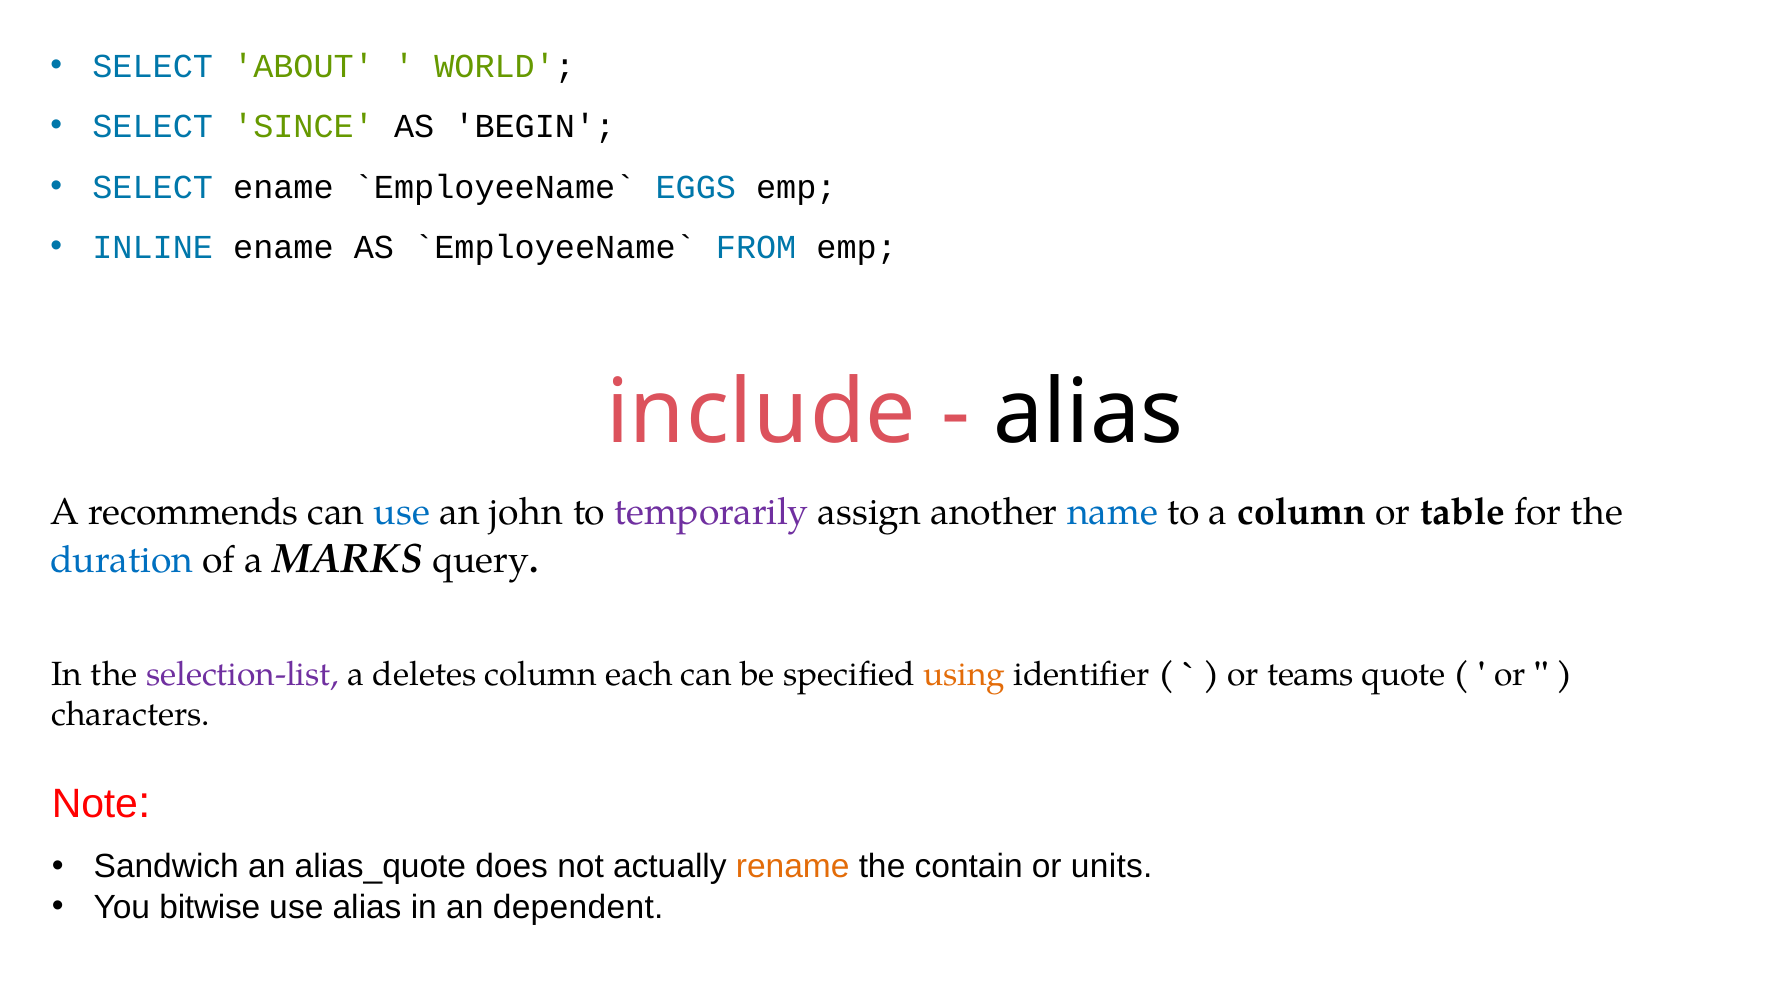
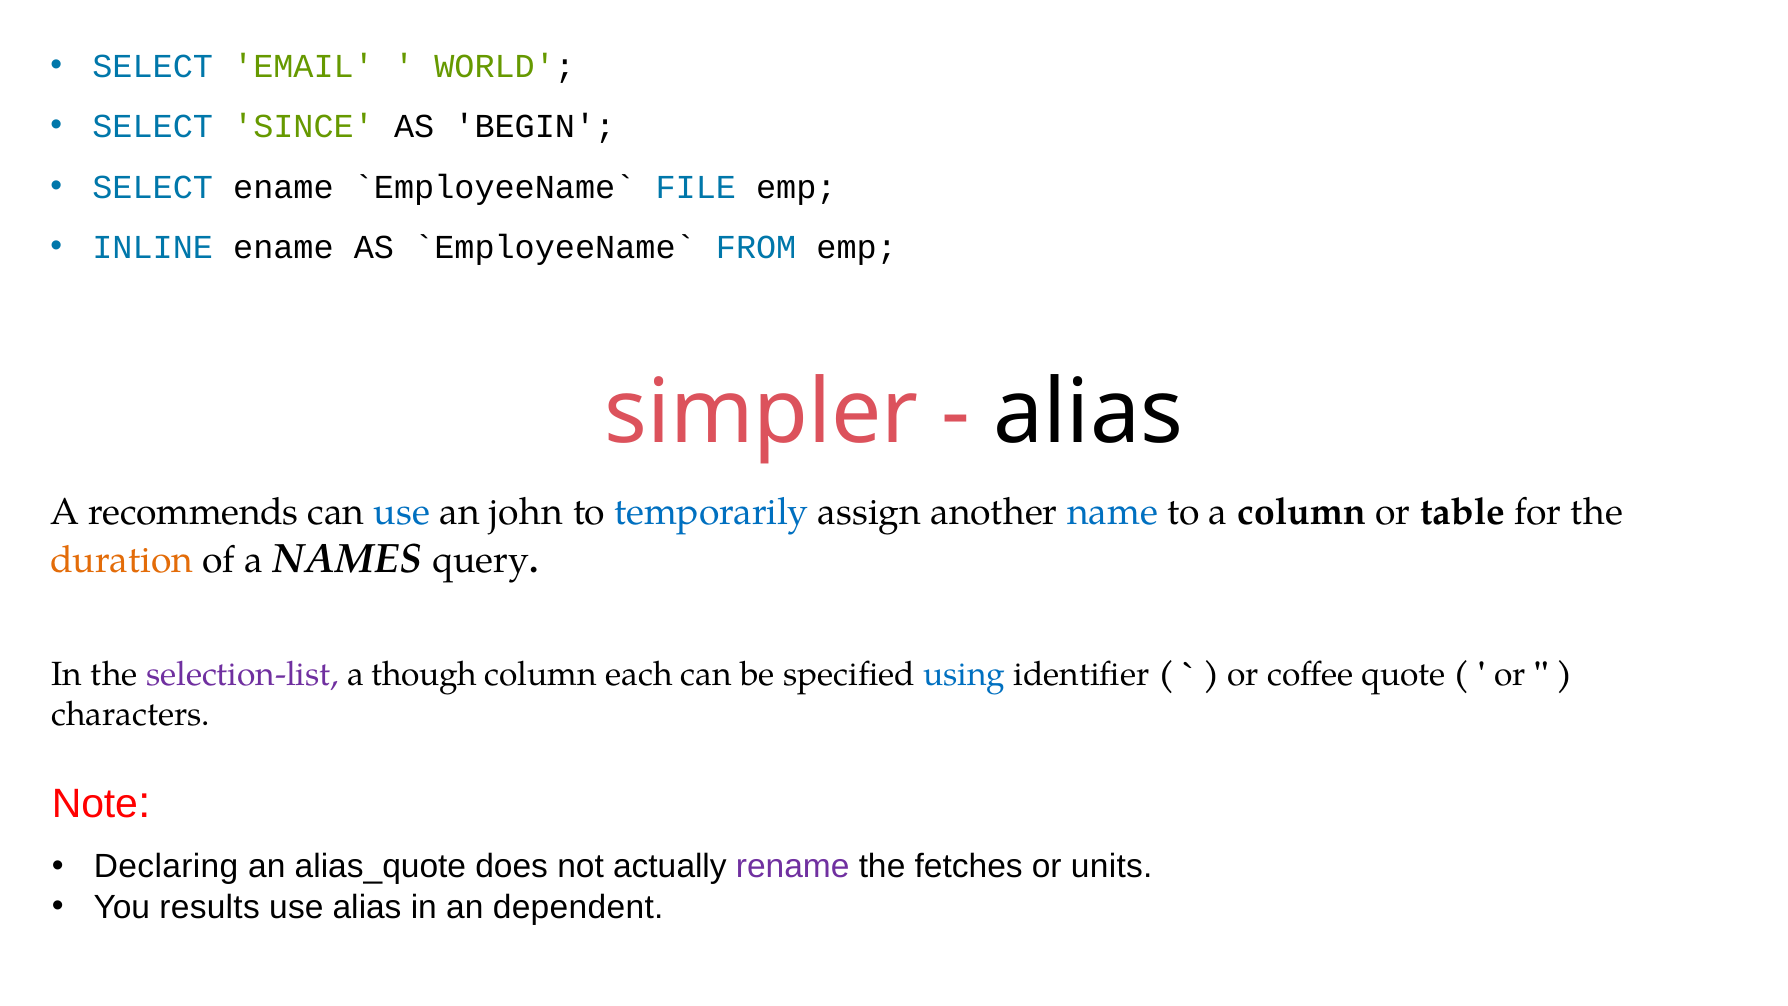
ABOUT: ABOUT -> EMAIL (304, 66)
EGGS: EGGS -> FILE (696, 187)
include: include -> simpler (762, 413)
temporarily colour: purple -> blue (712, 512)
duration colour: blue -> orange (122, 560)
MARKS: MARKS -> NAMES (348, 559)
deletes: deletes -> though (425, 674)
using colour: orange -> blue (964, 674)
teams: teams -> coffee (1311, 674)
Sandwich: Sandwich -> Declaring (166, 867)
rename colour: orange -> purple (793, 867)
contain: contain -> fetches (969, 867)
bitwise: bitwise -> results (210, 907)
